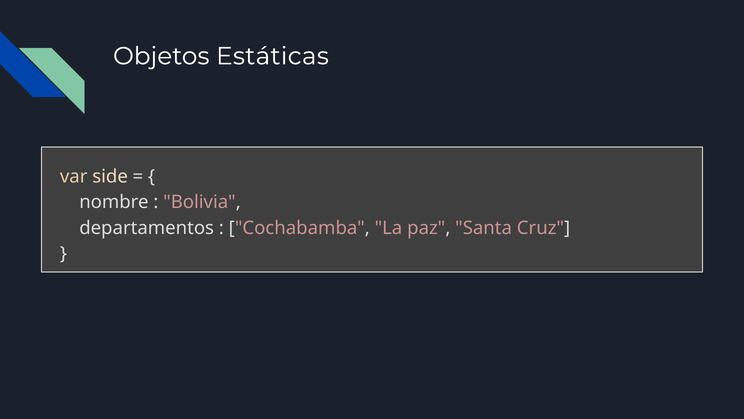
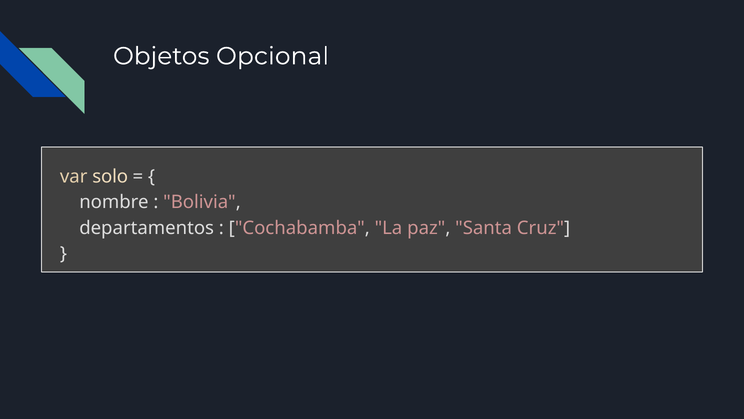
Estáticas: Estáticas -> Opcional (273, 56)
side: side -> solo (110, 176)
